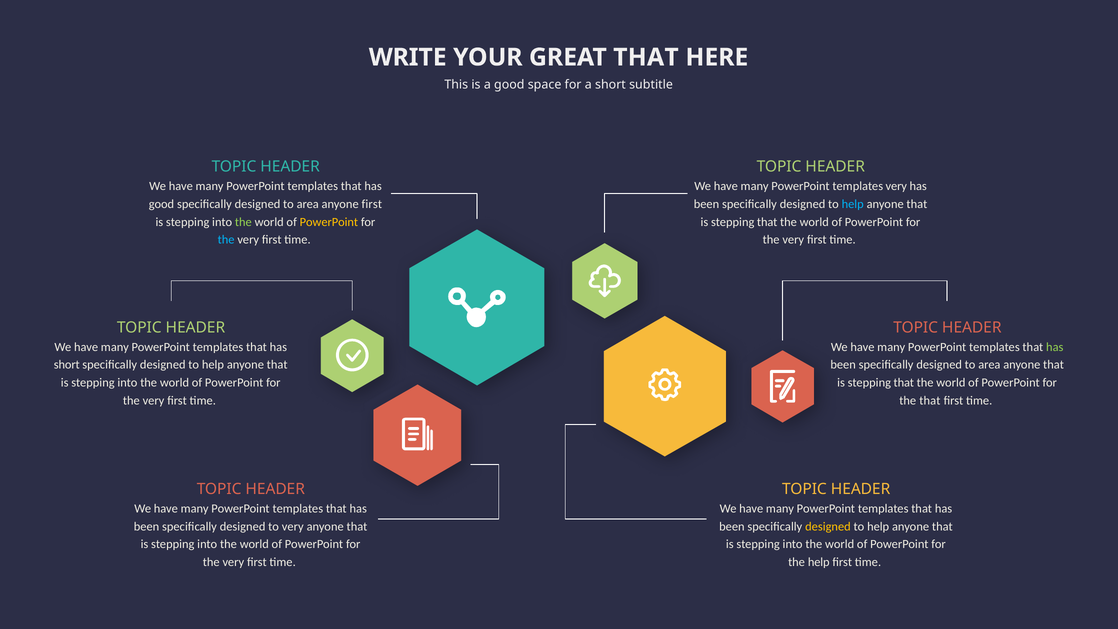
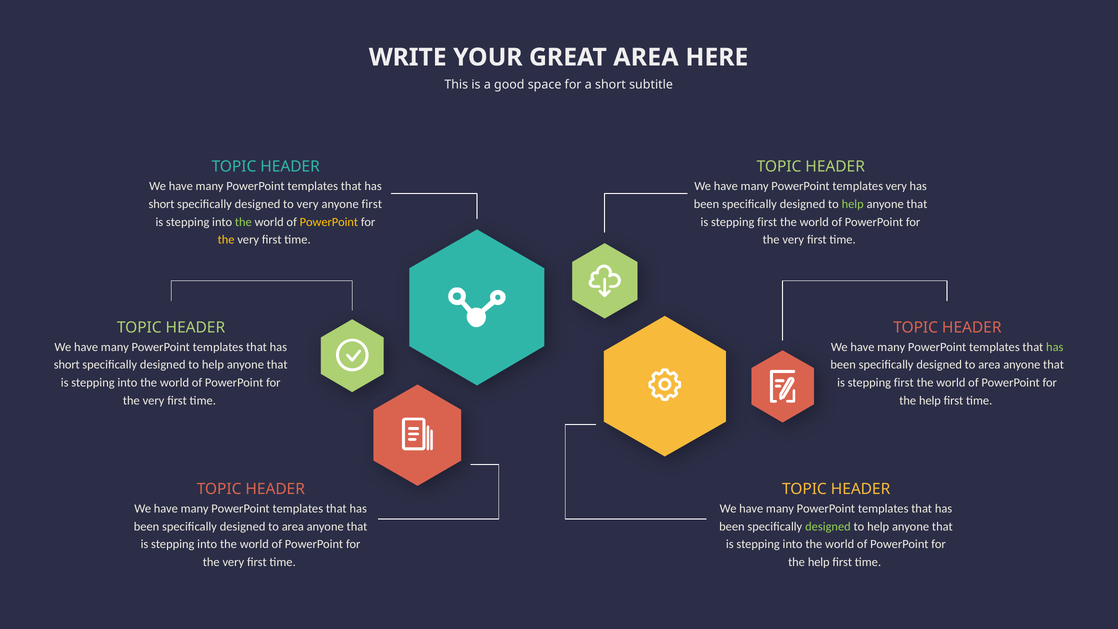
GREAT THAT: THAT -> AREA (646, 57)
good: good -> short (162, 204)
area: area -> very (308, 204)
help colour: light blue -> light green (853, 204)
that: that -> first (767, 222)
the colour: light blue -> yellow (226, 240)
that: that -> first (904, 382)
that: that -> help (930, 400)
very: very -> area (293, 526)
designed colour: yellow -> light green (828, 526)
